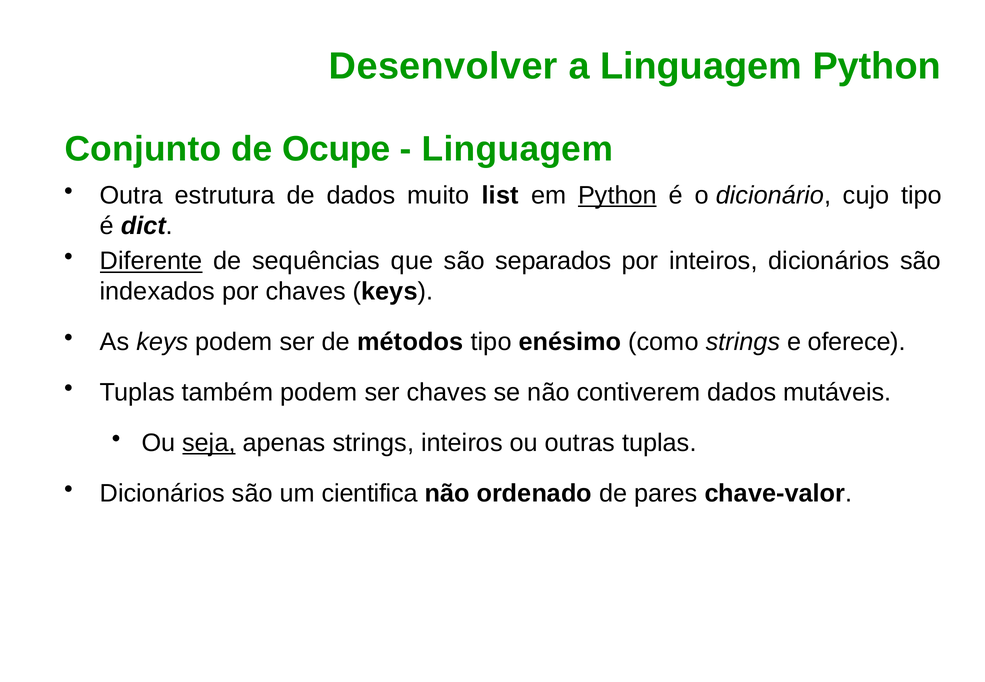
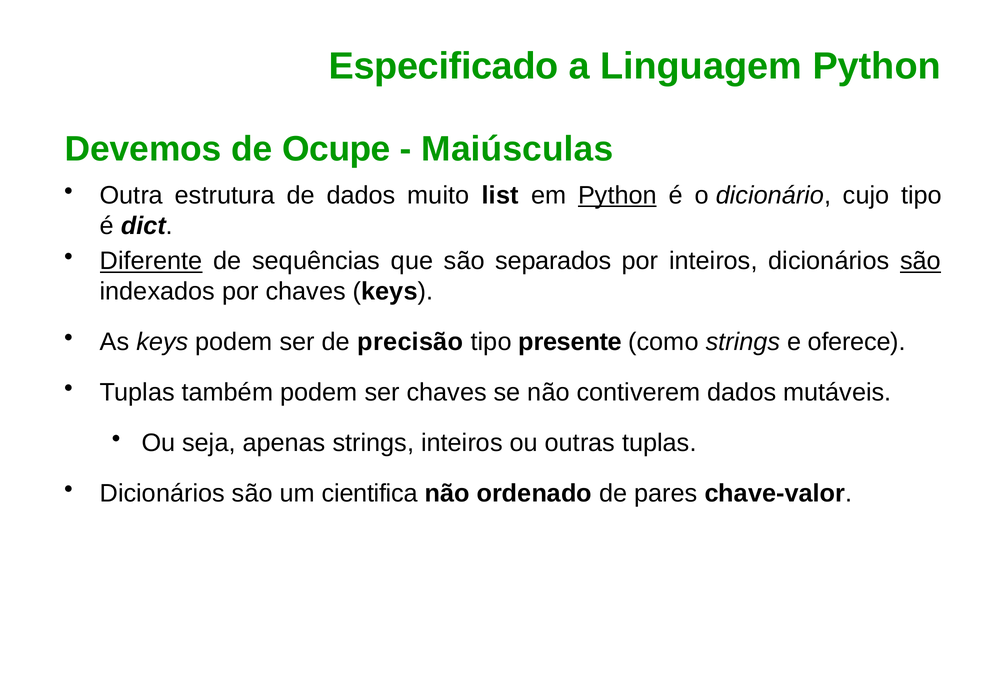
Desenvolver: Desenvolver -> Especificado (444, 66)
Conjunto: Conjunto -> Devemos (143, 149)
Linguagem: Linguagem -> Maiúsculas (517, 149)
são underline: none -> present (920, 261)
métodos: métodos -> precisão (410, 342)
enésimo: enésimo -> presente (570, 342)
seja underline: present -> none (209, 443)
